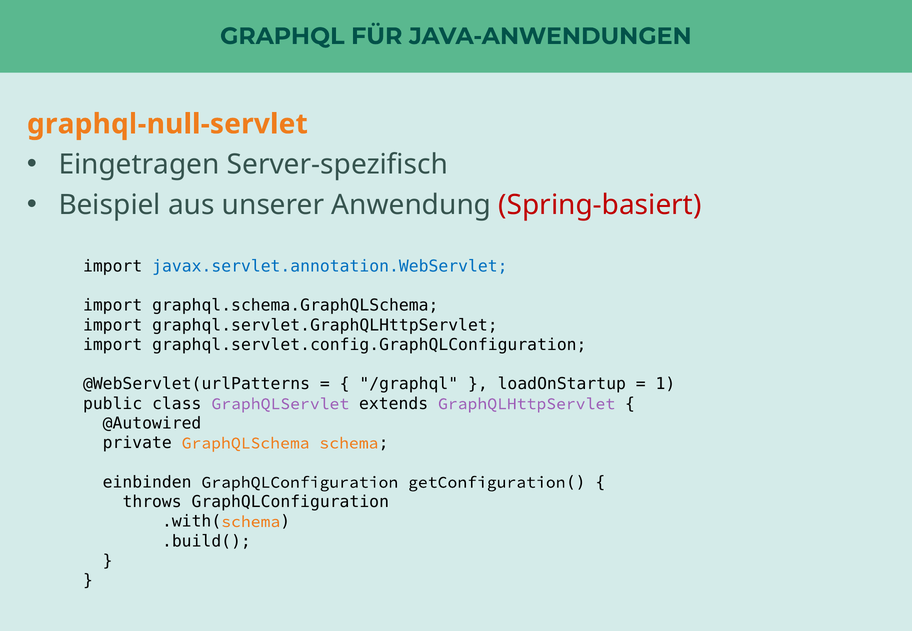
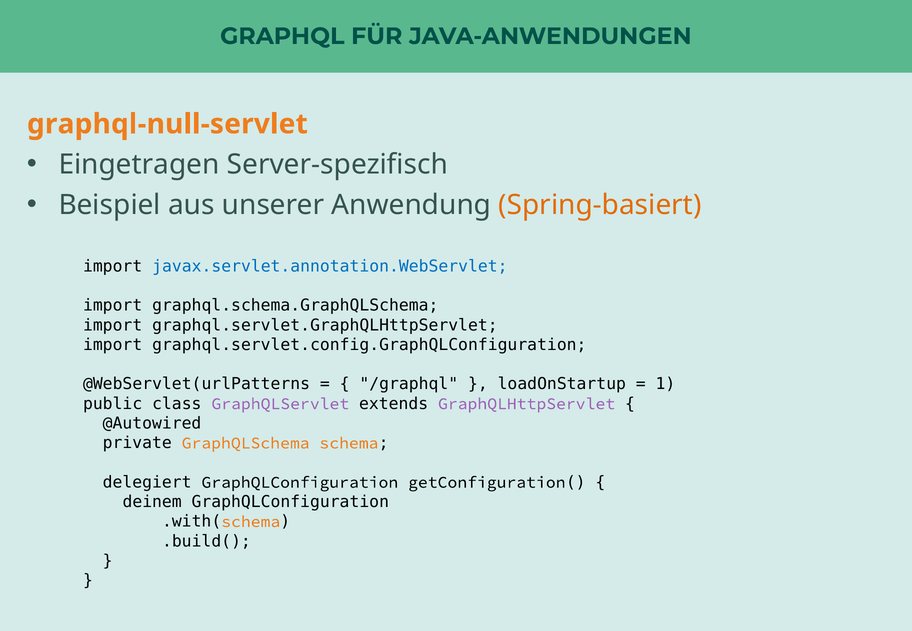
Spring-basiert colour: red -> orange (600, 205)
einbinden: einbinden -> delegiert (147, 483)
throws: throws -> deinem (152, 502)
